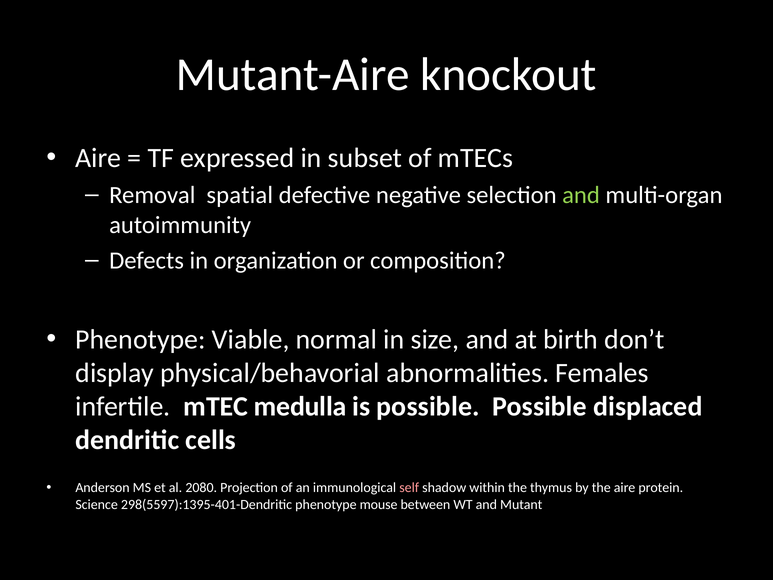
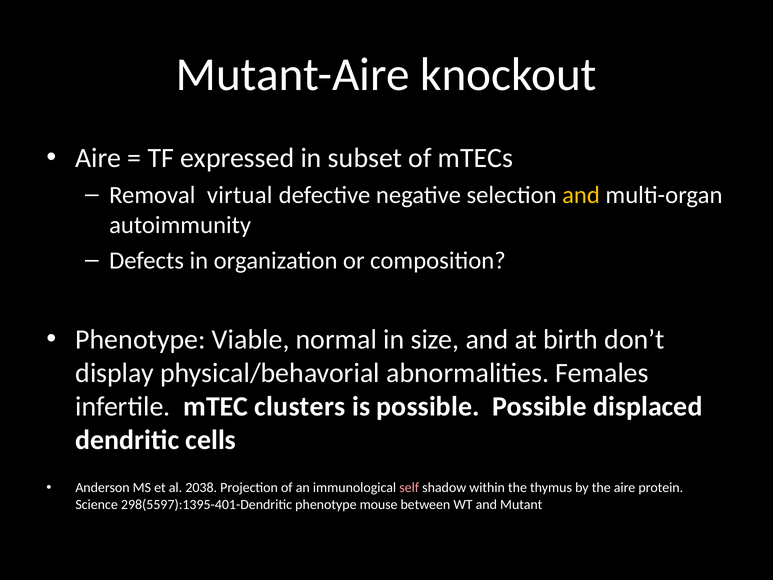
spatial: spatial -> virtual (240, 195)
and colour: light green -> yellow (581, 195)
medulla: medulla -> clusters (300, 406)
2080: 2080 -> 2038 (201, 488)
